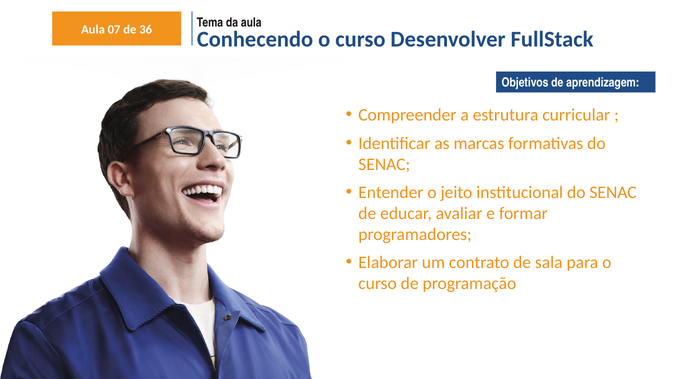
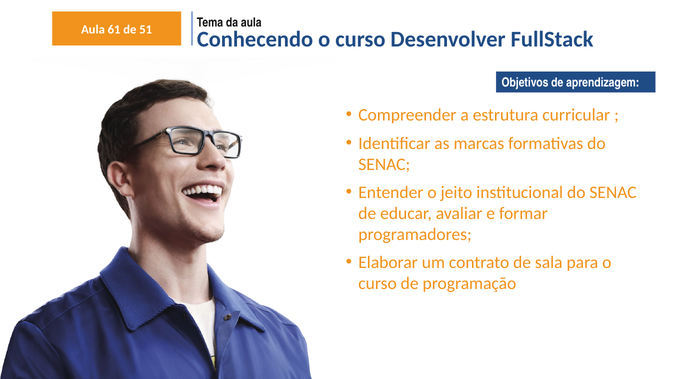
07: 07 -> 61 (114, 29)
36: 36 -> 51 (146, 29)
